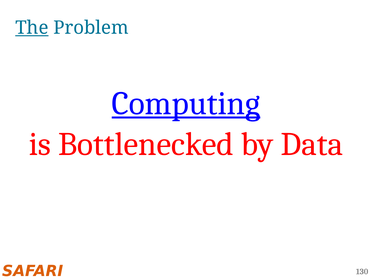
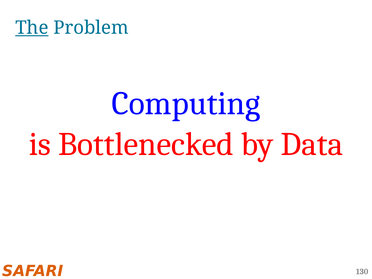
Computing underline: present -> none (186, 103)
